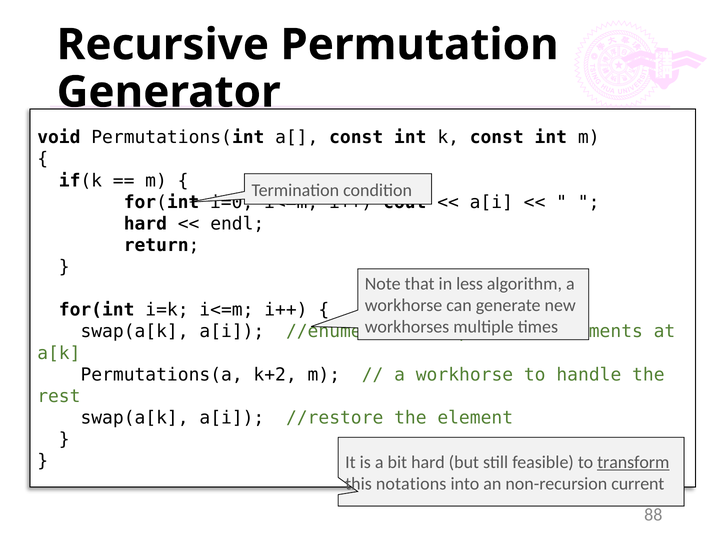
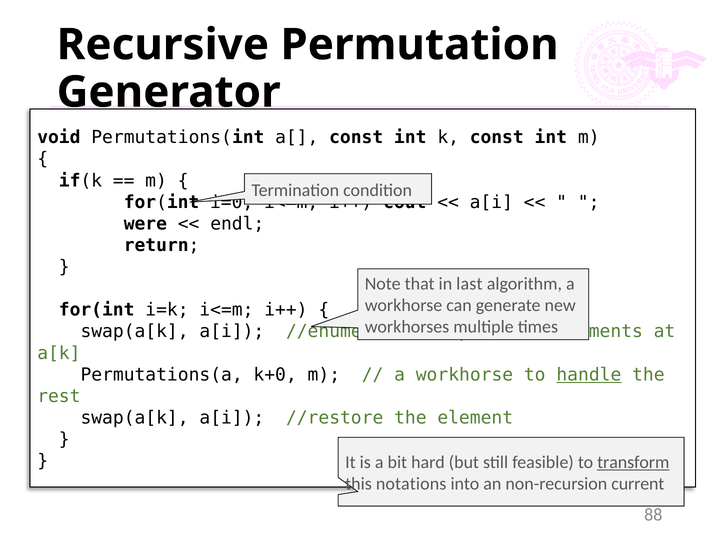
hard: hard -> were (145, 224)
less: less -> last (469, 284)
k+2: k+2 -> k+0 (275, 375)
handle underline: none -> present (589, 375)
